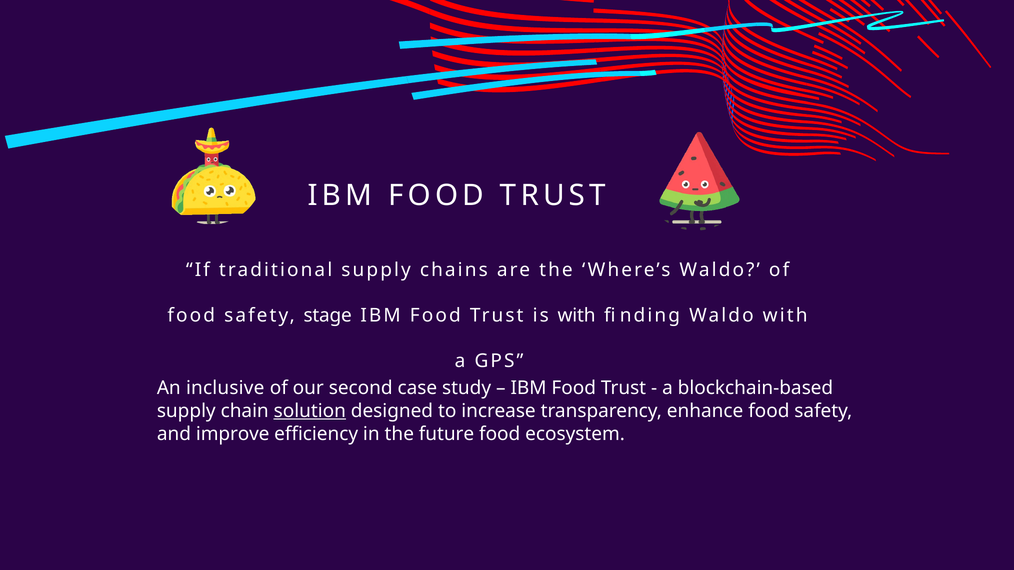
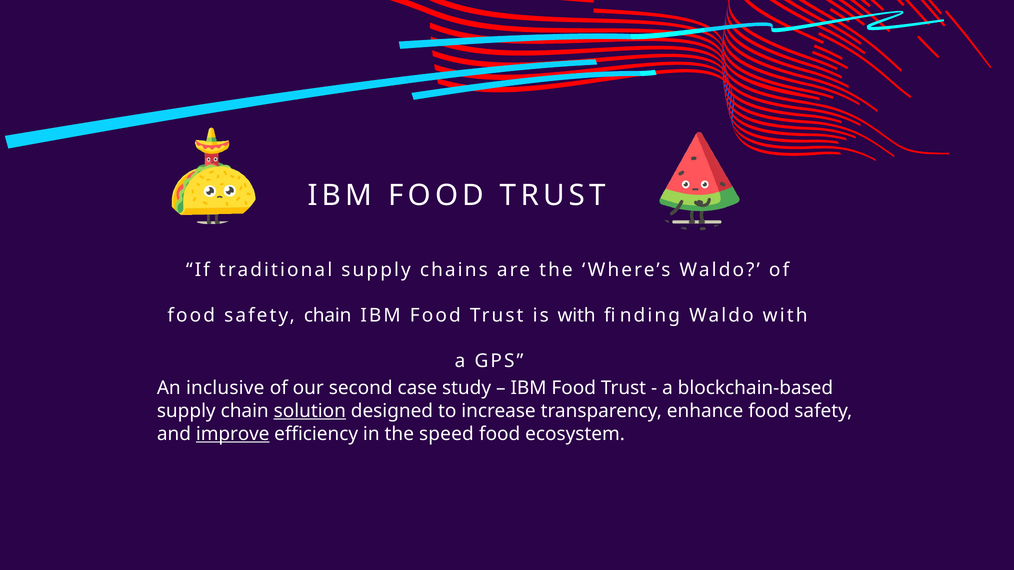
safety stage: stage -> chain (328, 316)
improve underline: none -> present (233, 434)
future: future -> speed (446, 434)
